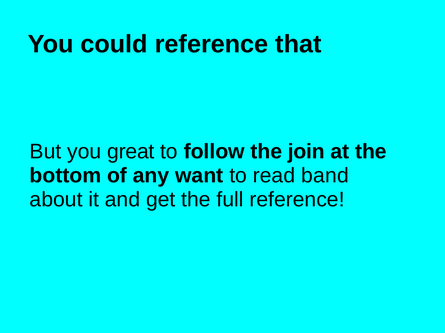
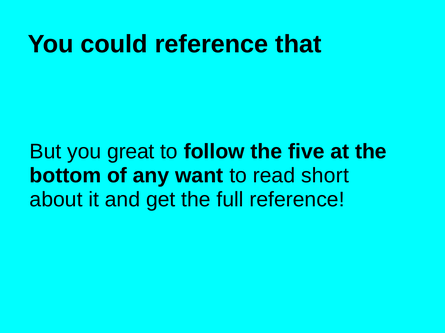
join: join -> five (306, 152)
band: band -> short (325, 176)
